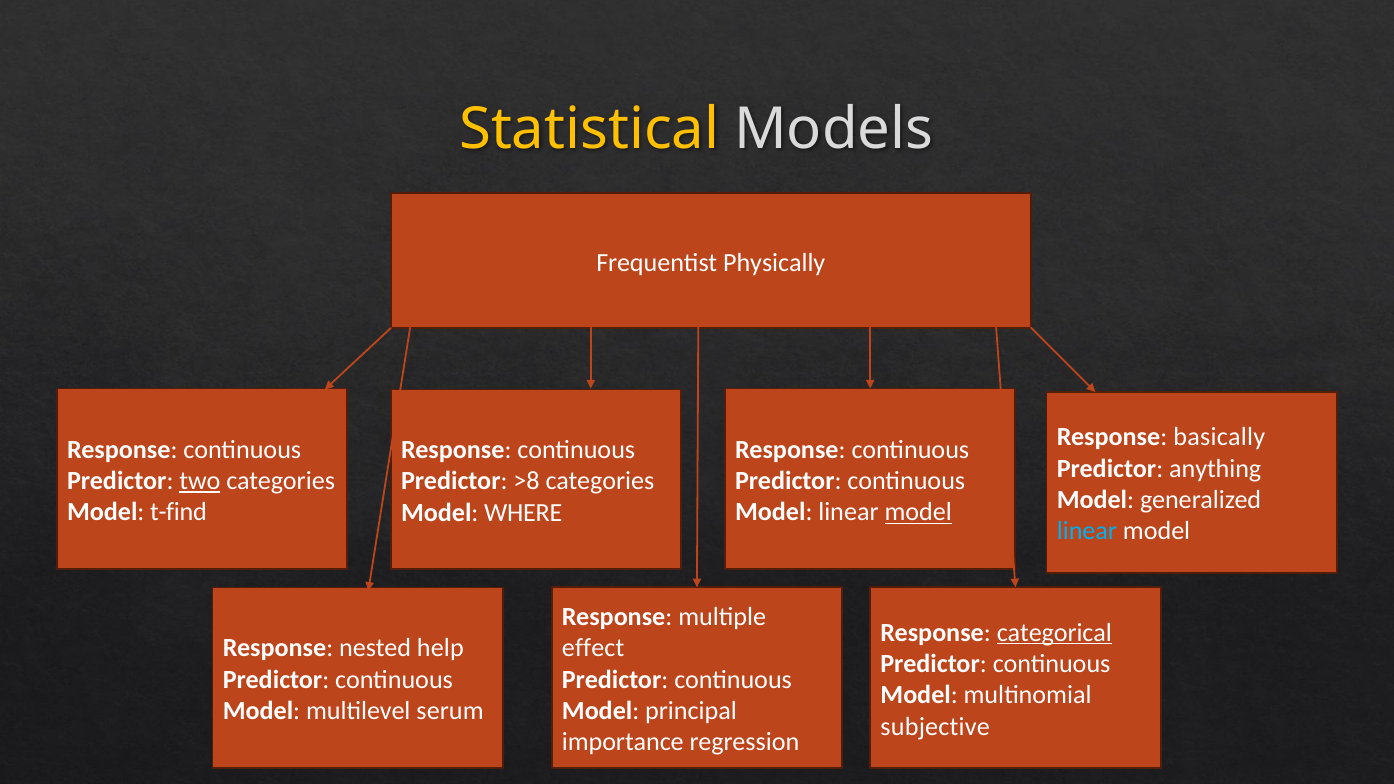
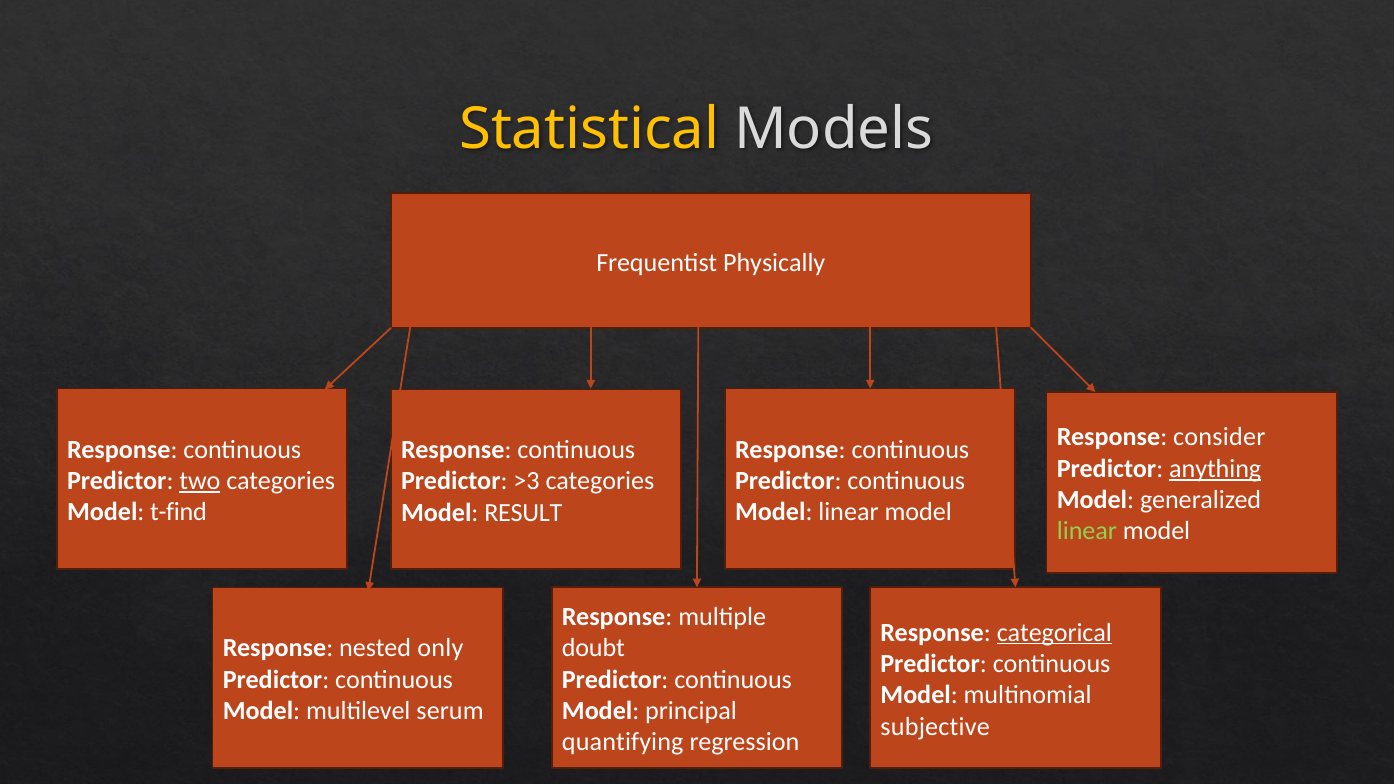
basically: basically -> consider (1219, 437)
anything underline: none -> present (1215, 469)
>8: >8 -> >3 (527, 481)
model underline: present -> none (918, 512)
WHERE: WHERE -> RESULT (523, 513)
linear colour: light blue -> light green (1087, 531)
effect: effect -> doubt (593, 648)
help: help -> only (440, 648)
importance: importance -> quantifying (623, 742)
